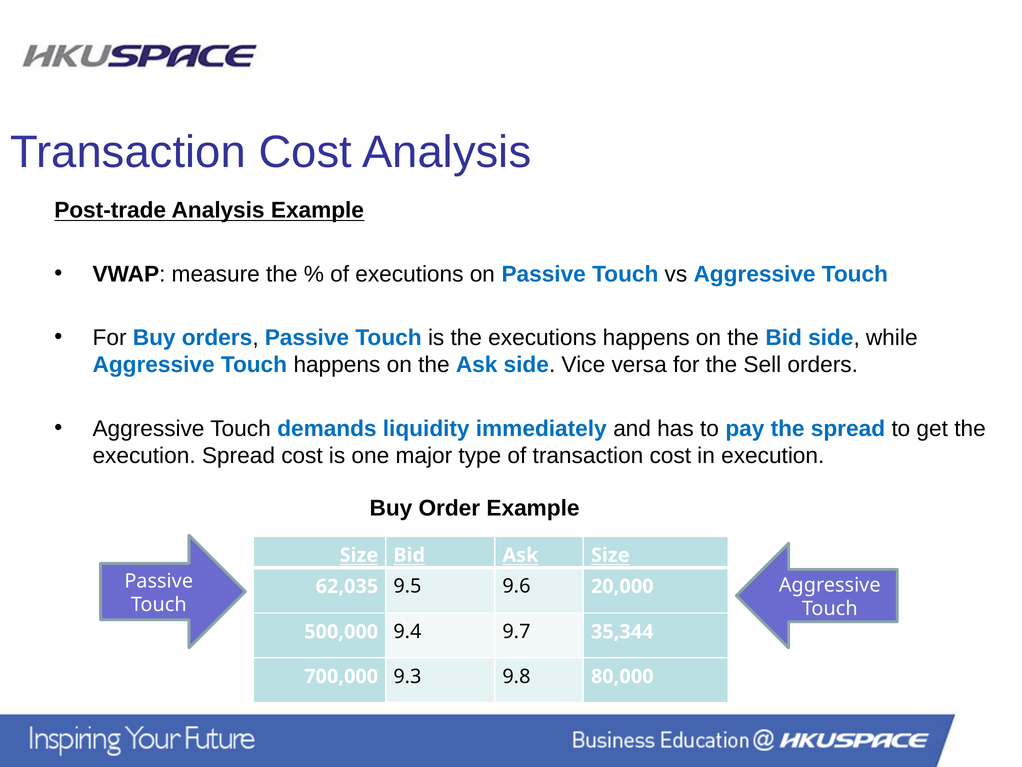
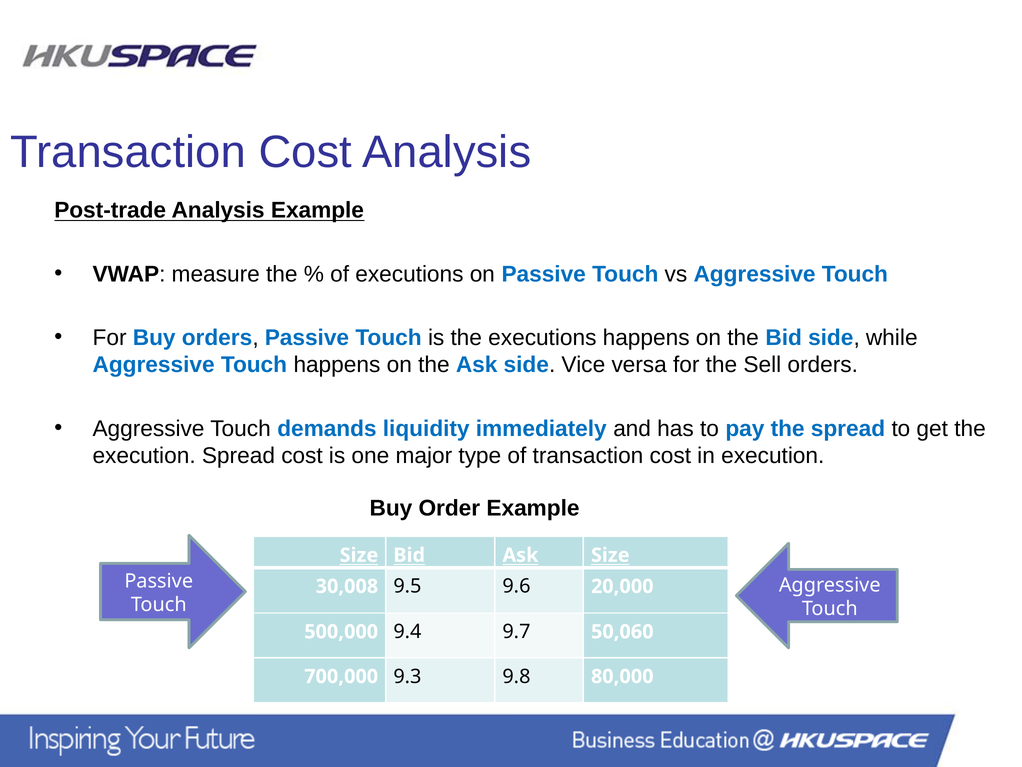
62,035: 62,035 -> 30,008 (347, 586)
35,344: 35,344 -> 50,060 (622, 631)
